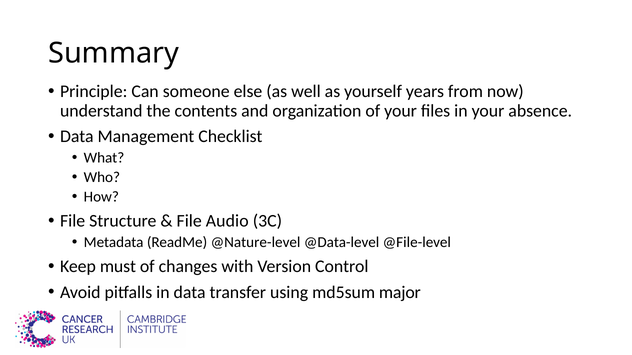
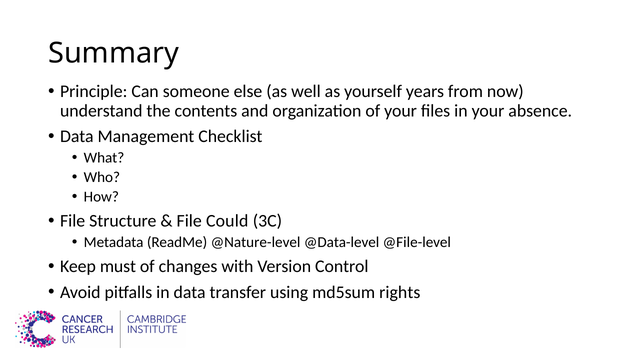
Audio: Audio -> Could (227, 221)
major: major -> rights (400, 293)
